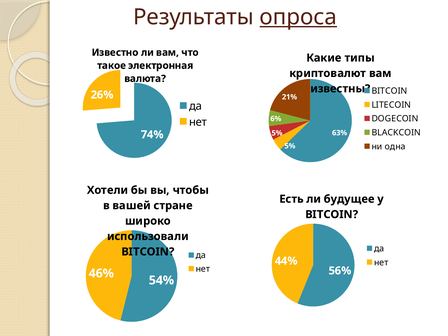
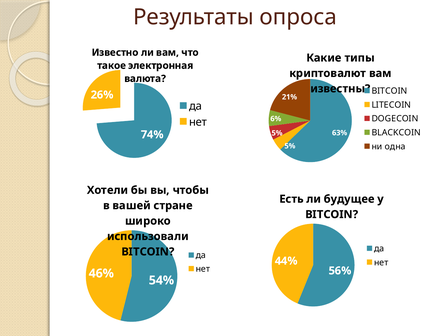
опроса underline: present -> none (298, 17)
